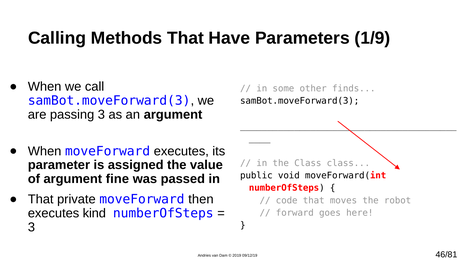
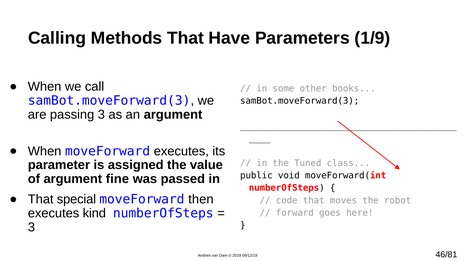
finds: finds -> books (354, 88)
the Class: Class -> Tuned (308, 163)
private: private -> special (76, 199)
